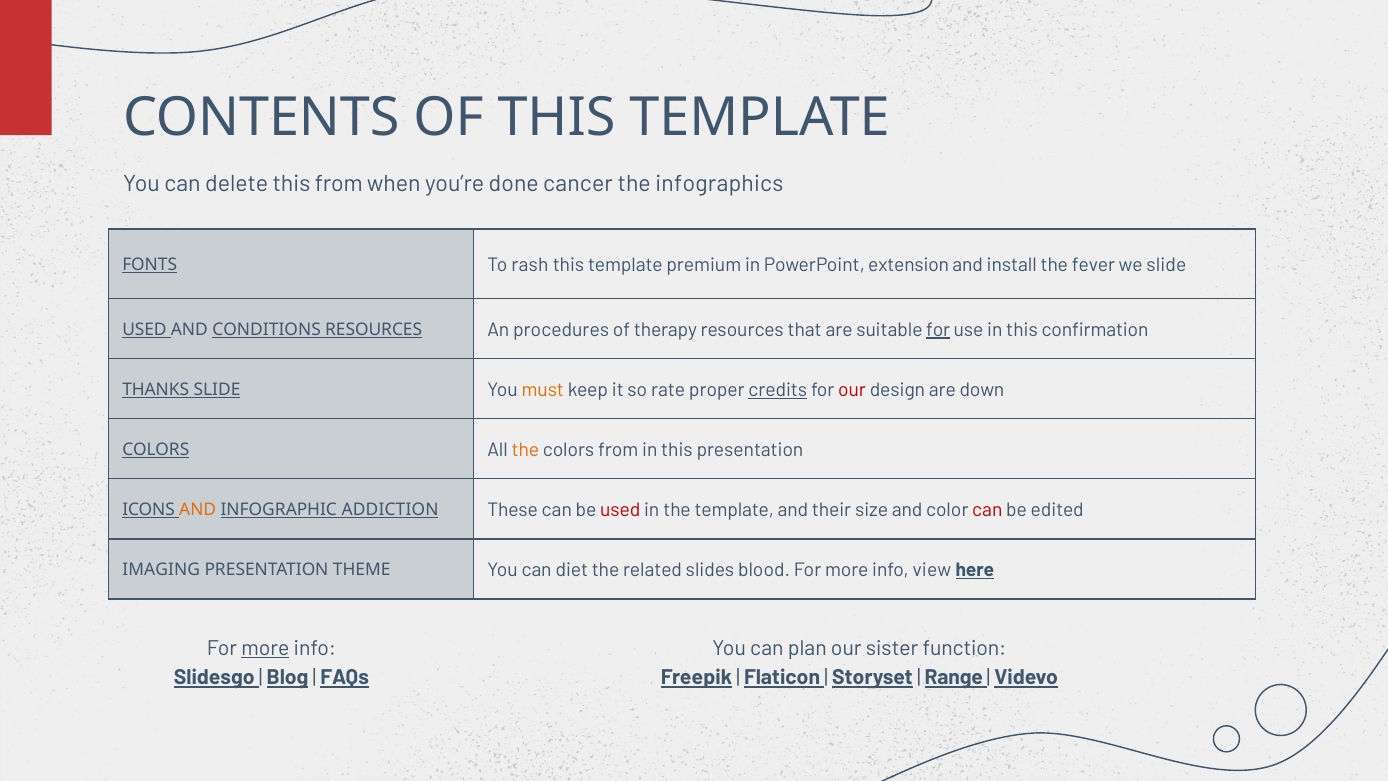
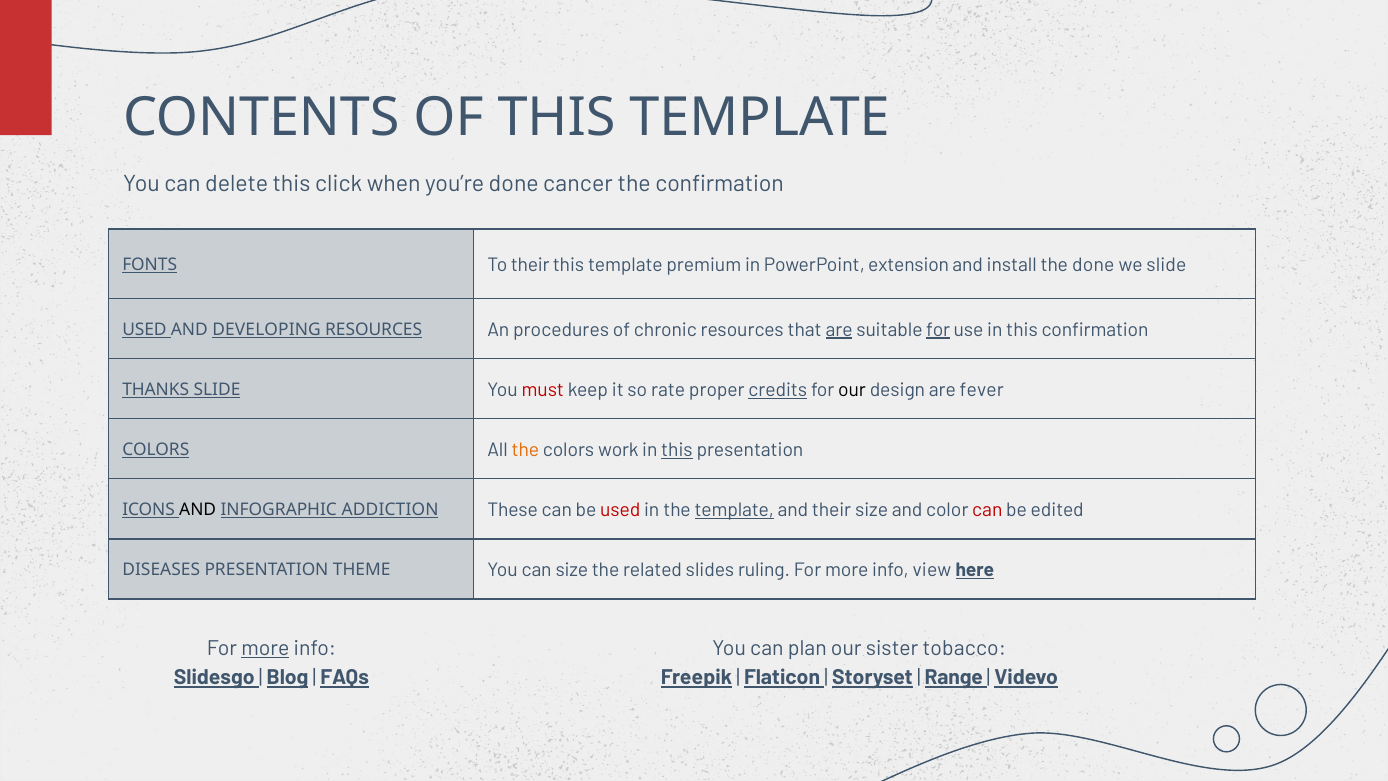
this from: from -> click (339, 184)
the infographics: infographics -> confirmation (720, 184)
To rash: rash -> their (530, 265)
the fever: fever -> done (1093, 265)
CONDITIONS: CONDITIONS -> DEVELOPING (267, 329)
therapy: therapy -> chronic (665, 330)
are underline: none -> present (839, 330)
must colour: orange -> red (543, 390)
our colour: red -> black (852, 390)
down: down -> fever (982, 390)
colors from: from -> work (618, 450)
this underline: none -> present (677, 450)
AND colour: orange -> black (198, 510)
template underline: none -> present (734, 510)
IMAGING: IMAGING -> DISEASES (161, 570)
can diet: diet -> size (572, 570)
blood: blood -> ruling (764, 570)
function: function -> tobacco (964, 648)
